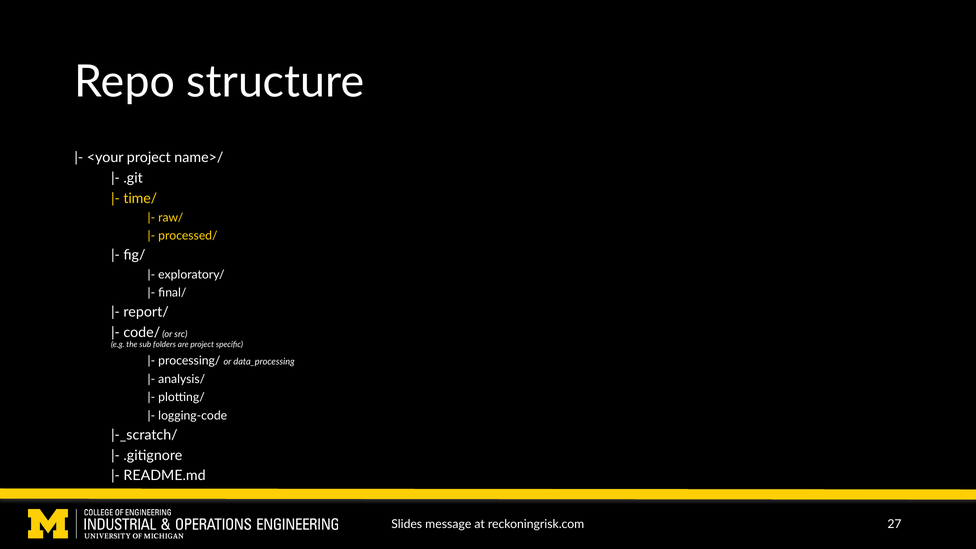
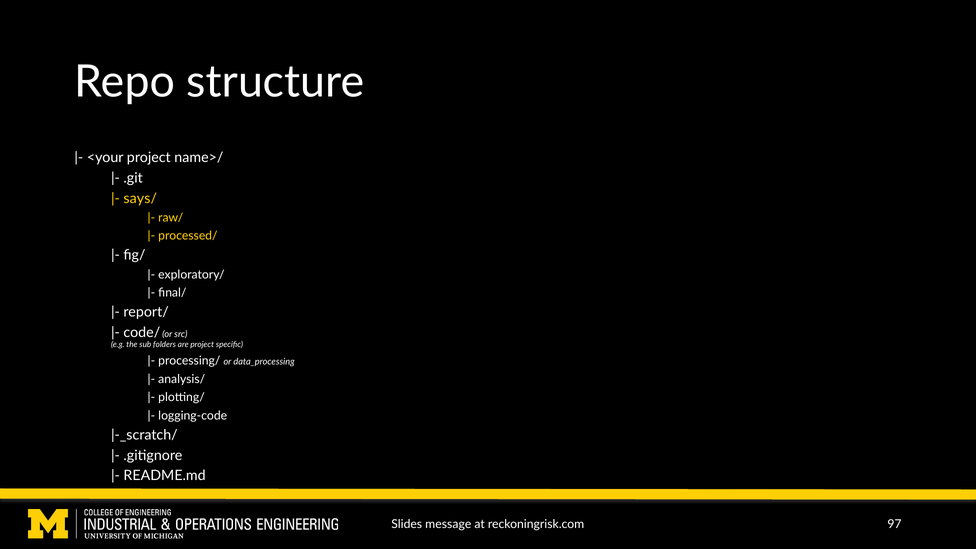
time/: time/ -> says/ (140, 198)
27: 27 -> 97 (894, 524)
